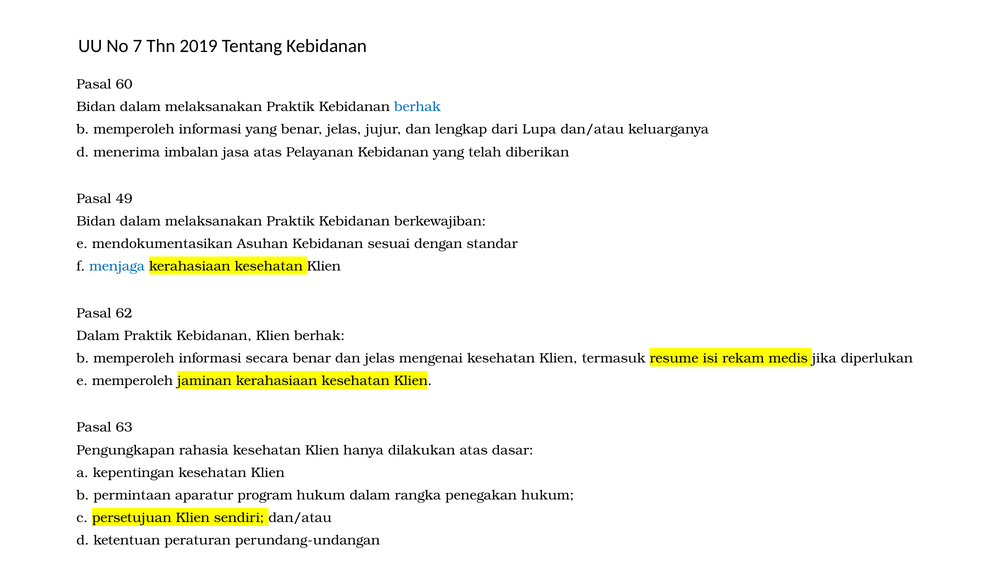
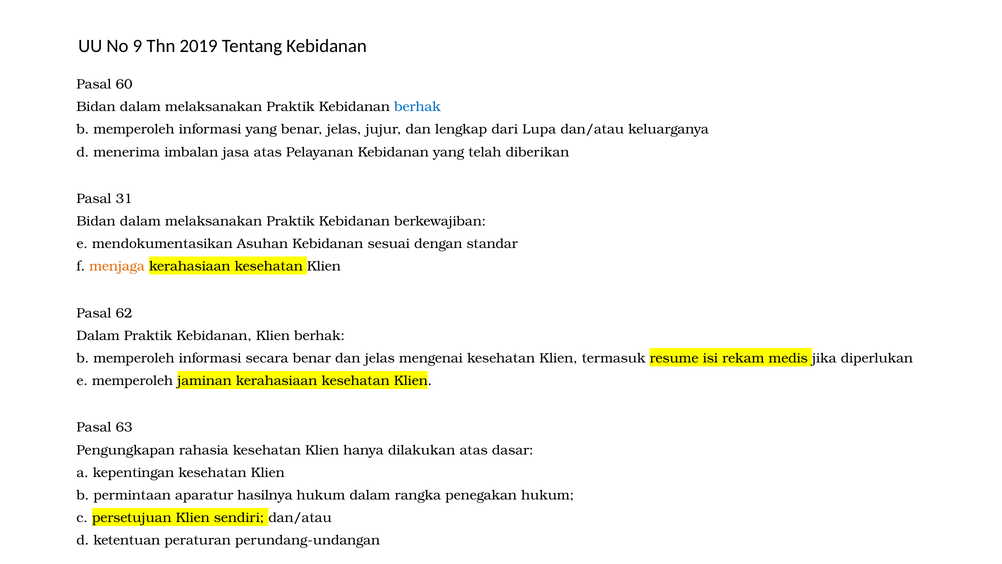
7: 7 -> 9 (137, 46)
49: 49 -> 31 (124, 199)
menjaga colour: blue -> orange (117, 266)
program: program -> hasilnya (265, 495)
